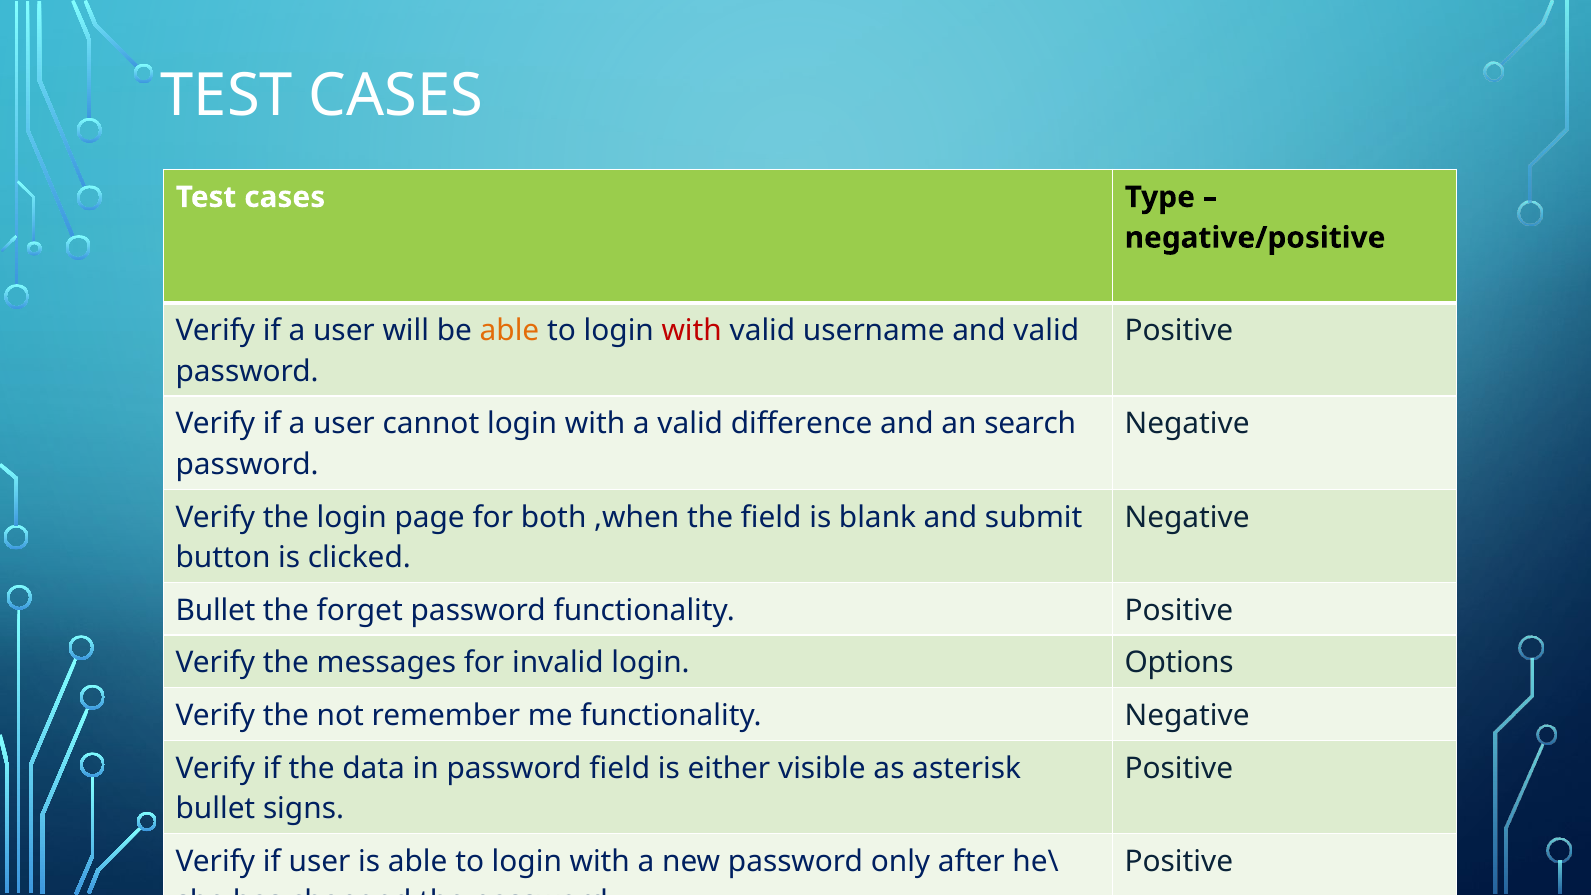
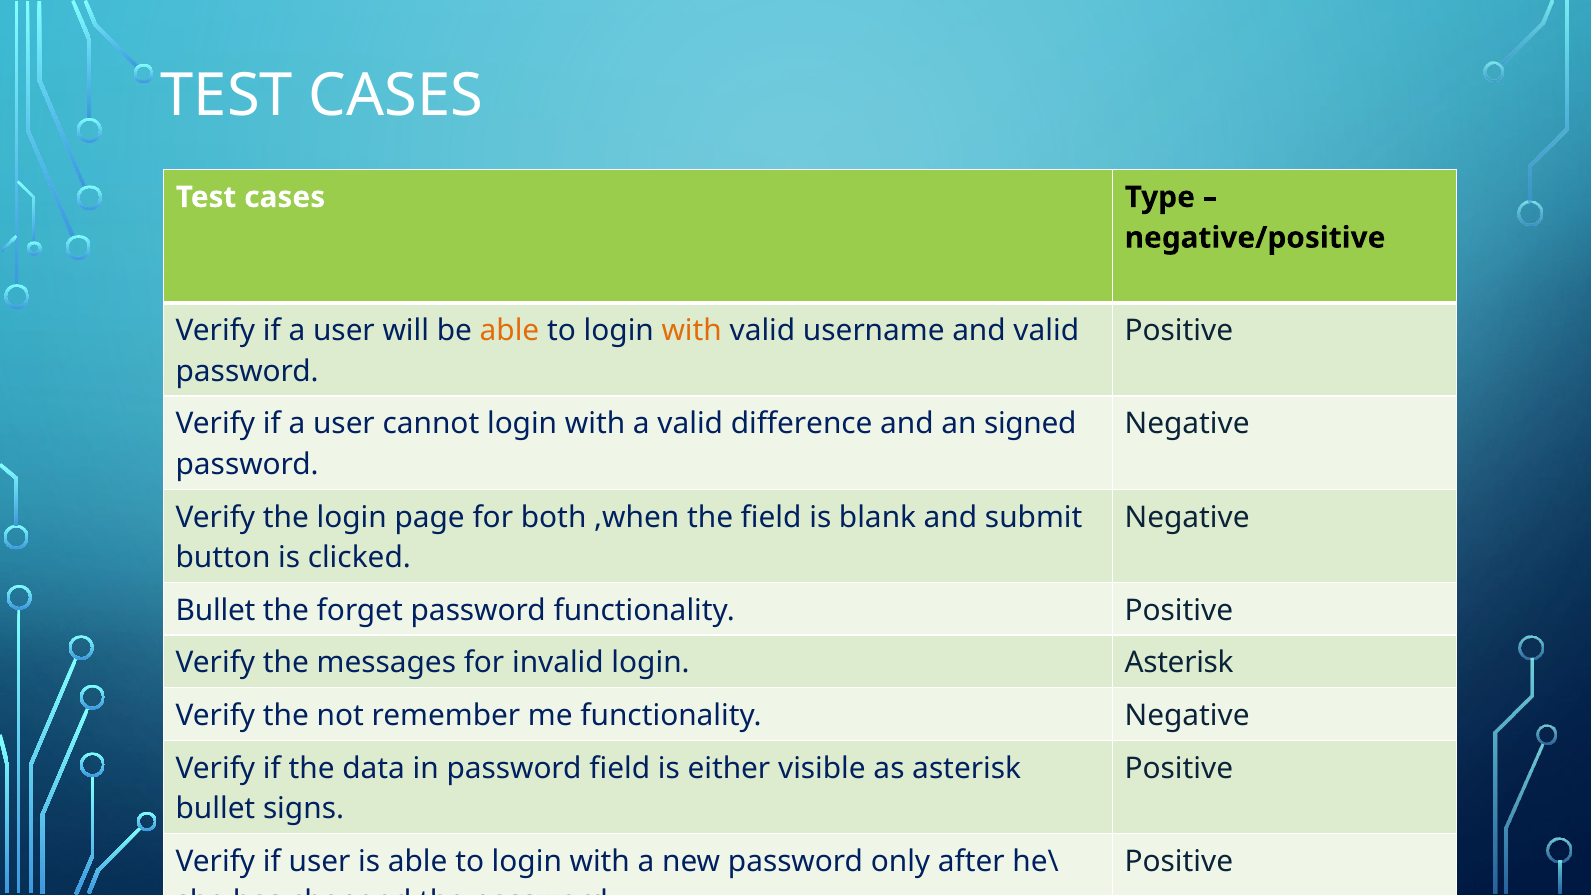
with colour: red -> orange (692, 331)
an search: search -> signed (1030, 424)
login Options: Options -> Asterisk (1179, 663)
